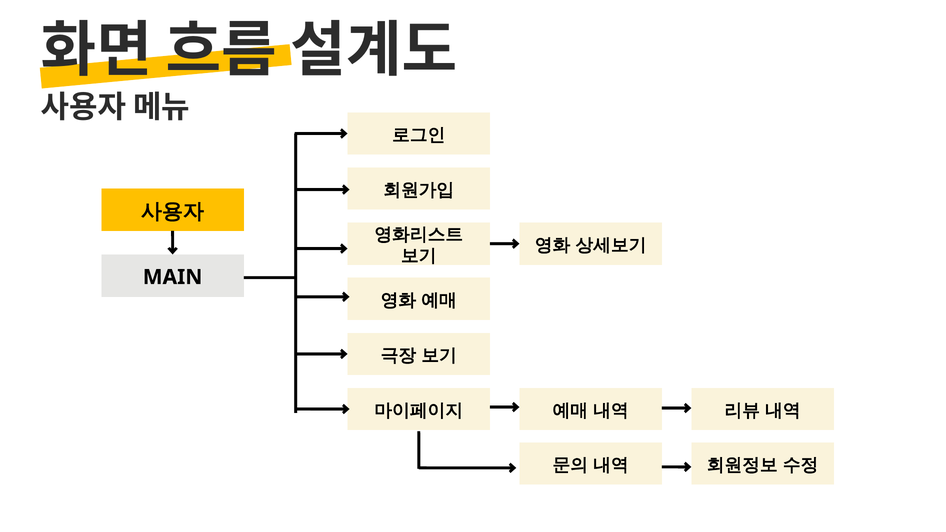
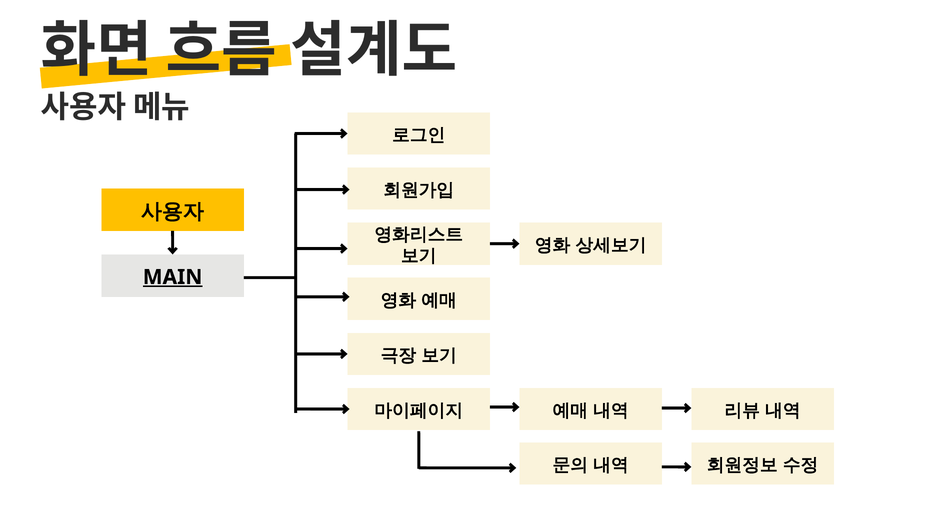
MAIN underline: none -> present (173, 277)
